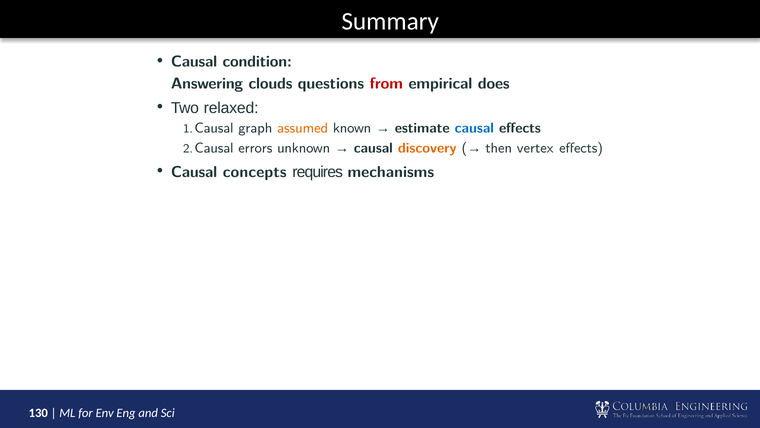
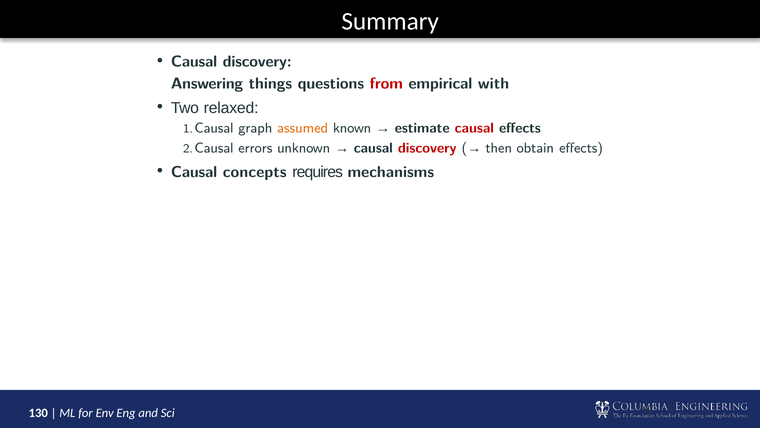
condition: condition -> discovery (257, 62)
clouds: clouds -> things (270, 83)
does: does -> with (494, 83)
causal colour: blue -> red (474, 128)
discovery colour: orange -> red (427, 148)
vertex: vertex -> obtain (535, 148)
